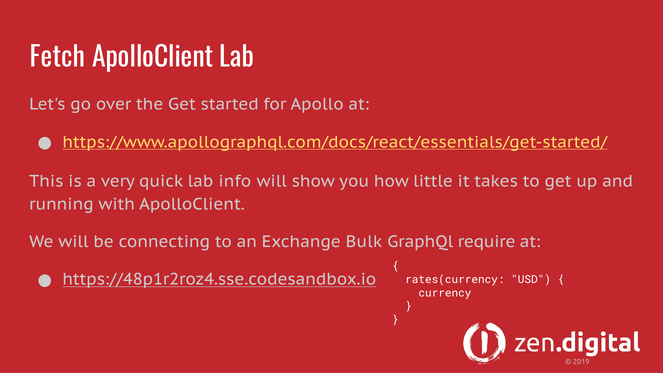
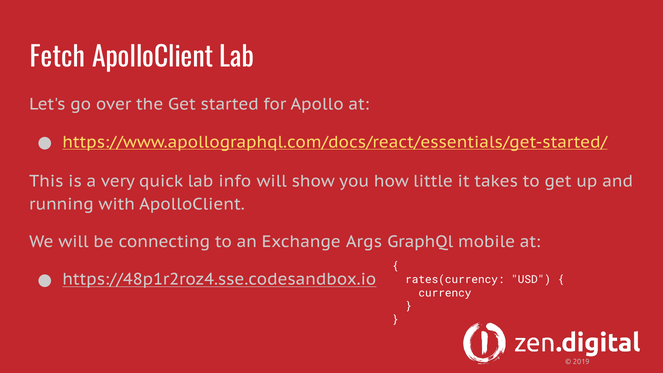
Bulk: Bulk -> Args (364, 242)
require: require -> mobile (487, 242)
